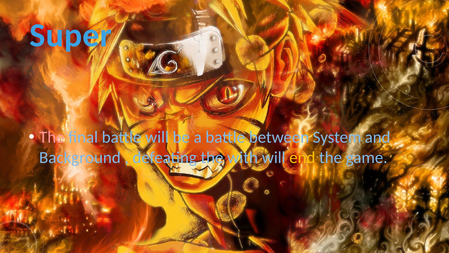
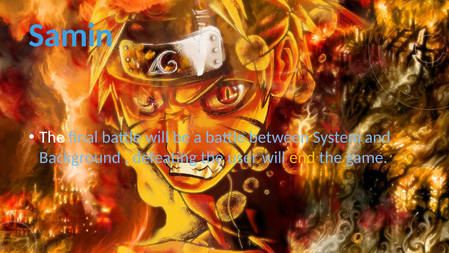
Super: Super -> Samin (71, 35)
The colour: pink -> white (52, 137)
with: with -> user (243, 157)
